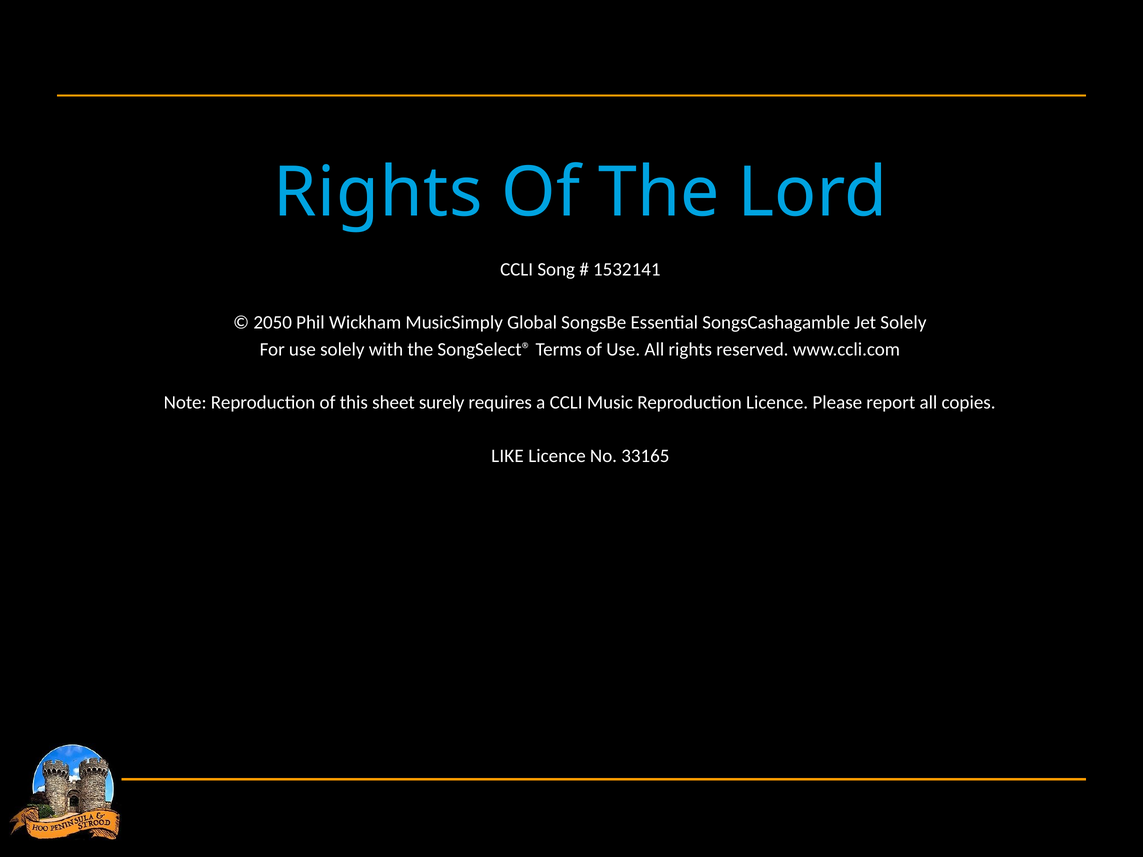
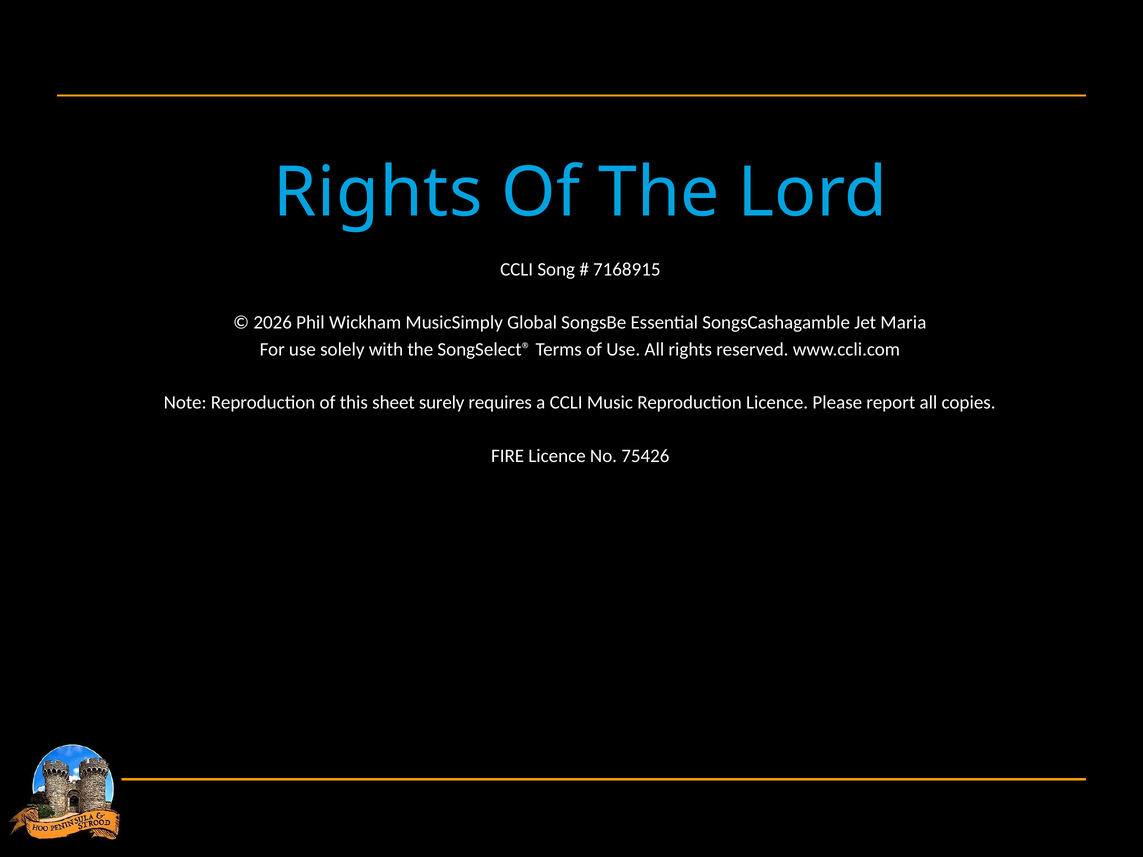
1532141: 1532141 -> 7168915 (627, 269)
2050: 2050 -> 2026 (273, 323)
Jet Solely: Solely -> Maria (903, 323)
LIKE: LIKE -> FIRE (508, 456)
33165: 33165 -> 75426 (645, 456)
